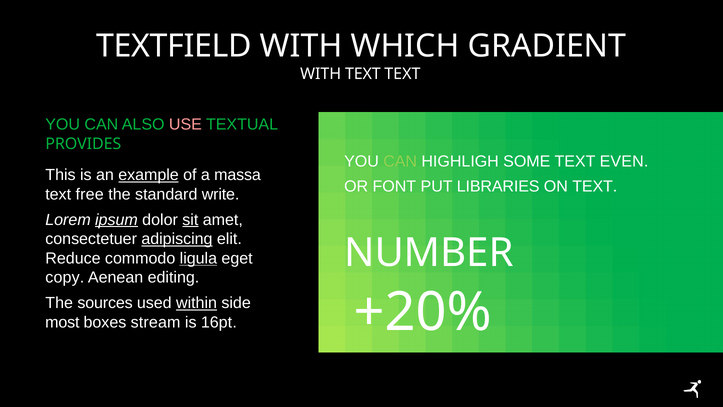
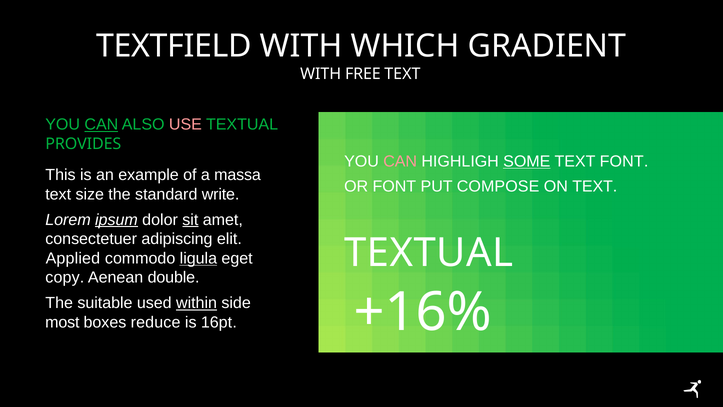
WITH TEXT: TEXT -> FREE (363, 74)
CAN underline: none -> present (101, 124)
CAN colour: light green -> pink (400, 161)
SOME underline: none -> present (527, 161)
TEXT EVEN: EVEN -> FONT (624, 161)
example underline: present -> none (149, 175)
LIBRARIES: LIBRARIES -> COMPOSE (498, 187)
free: free -> size (90, 194)
adipiscing underline: present -> none (177, 239)
NUMBER: NUMBER -> TEXTUAL (429, 253)
Reduce: Reduce -> Applied (73, 258)
editing: editing -> double (174, 277)
sources: sources -> suitable (105, 303)
+20%: +20% -> +16% (423, 312)
stream: stream -> reduce (156, 322)
